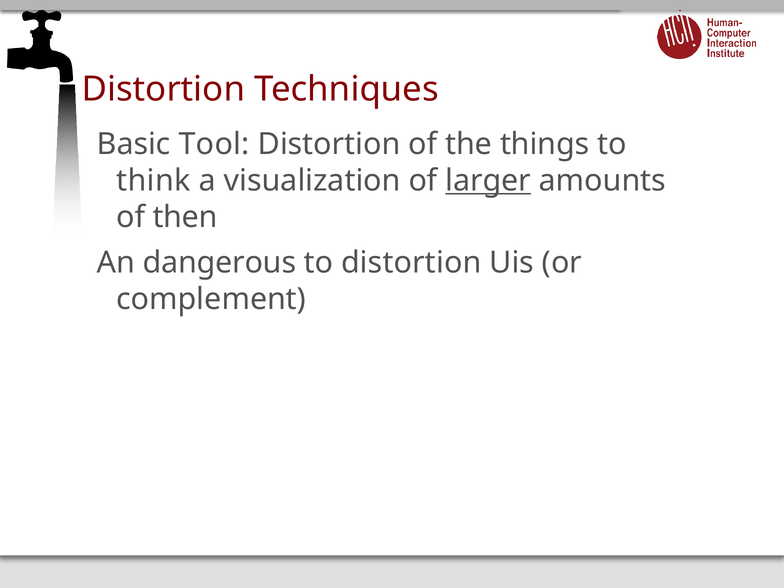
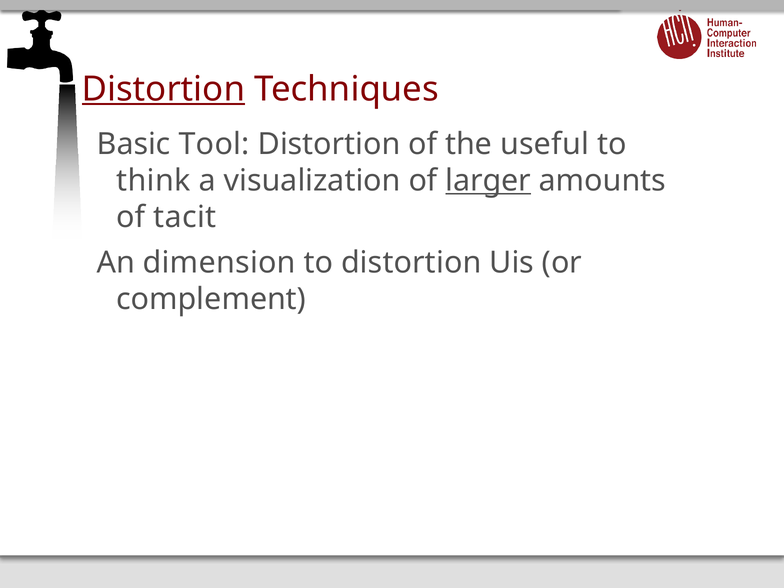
Distortion underline: none -> present (163, 89)
things: things -> useful (545, 144)
then: then -> tacit (185, 217)
dangerous: dangerous -> dimension (219, 263)
